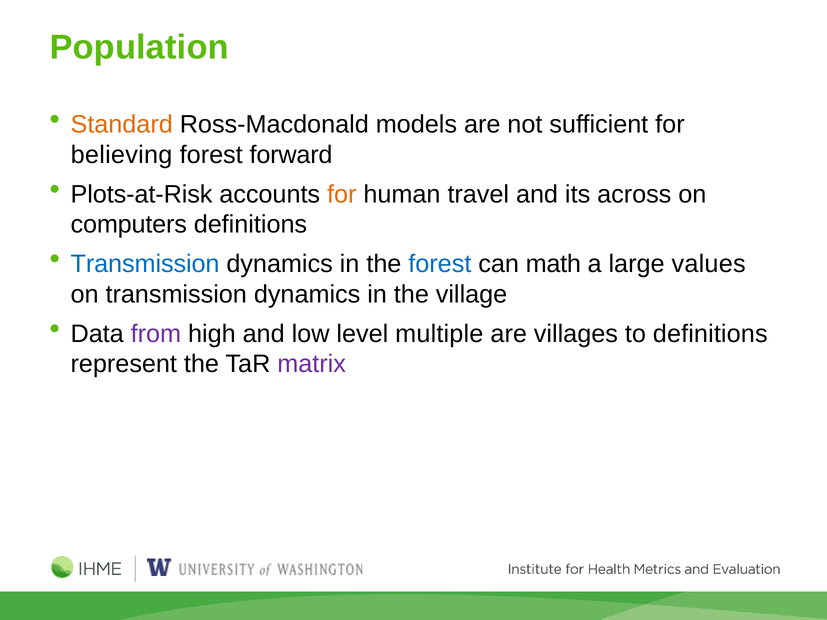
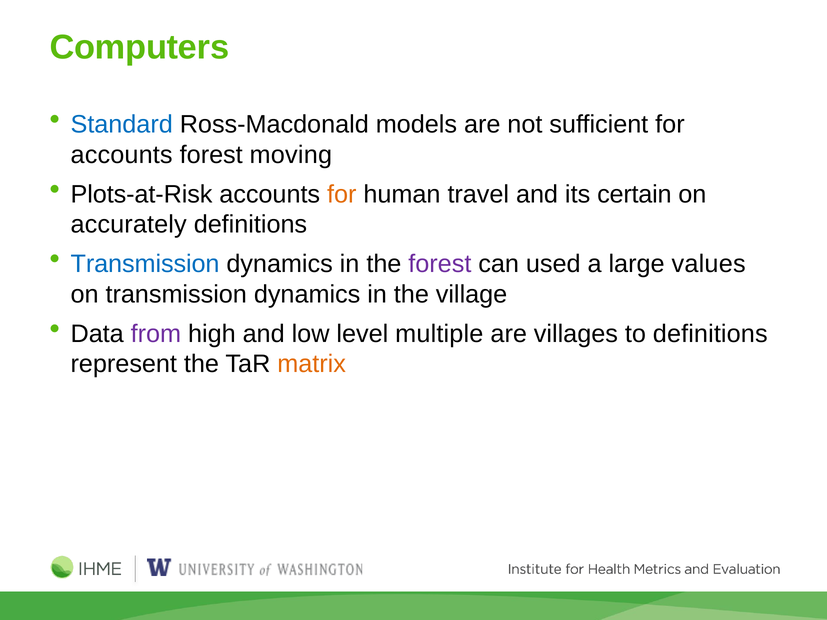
Population: Population -> Computers (139, 48)
Standard colour: orange -> blue (122, 124)
believing: believing -> accounts (122, 155)
forward: forward -> moving (291, 155)
across: across -> certain (634, 194)
computers: computers -> accurately (129, 225)
forest colour: blue -> purple (440, 264)
math: math -> used (553, 264)
matrix colour: purple -> orange (312, 364)
